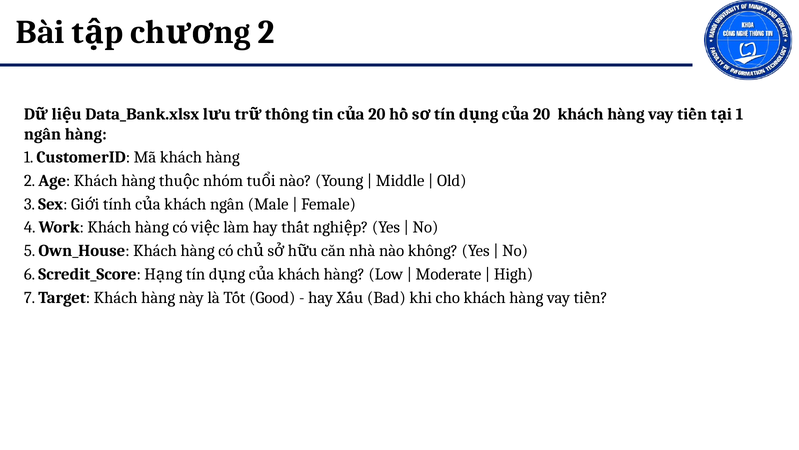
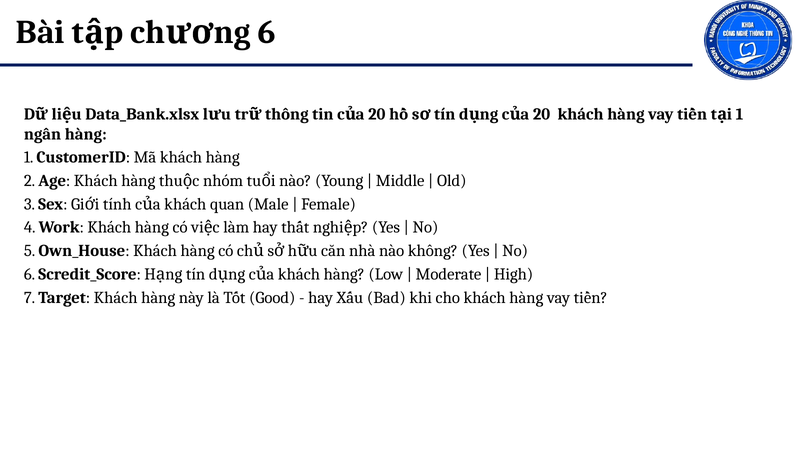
2: 2 -> 6 (267, 32)
khách ngân: ngân -> quan (227, 204)
